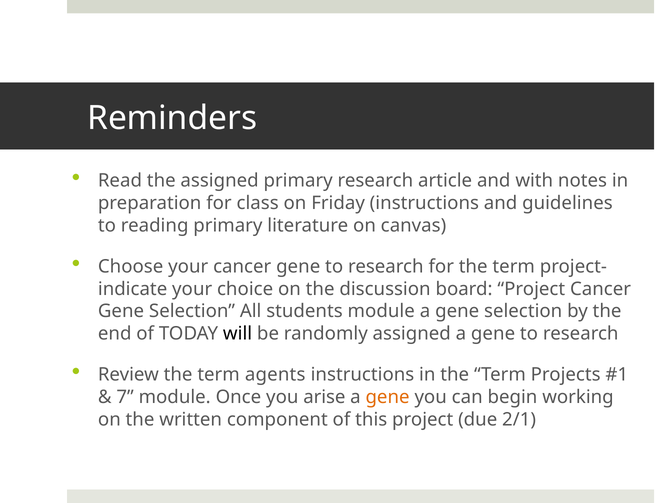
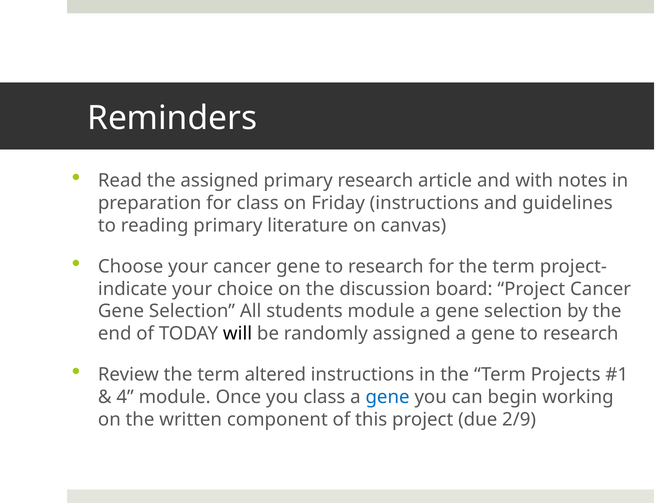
agents: agents -> altered (275, 375)
7: 7 -> 4 (125, 397)
you arise: arise -> class (324, 397)
gene colour: orange -> blue (388, 397)
2/1: 2/1 -> 2/9 (519, 420)
